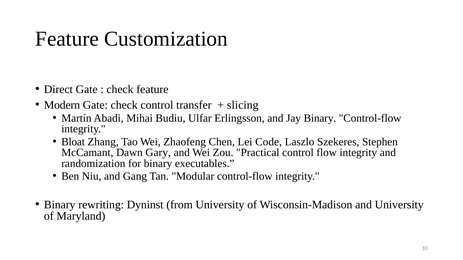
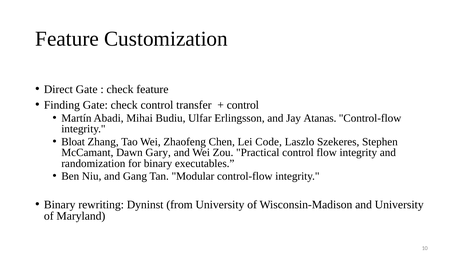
Modern: Modern -> Finding (62, 105)
slicing: slicing -> control (243, 105)
Jay Binary: Binary -> Atanas (320, 118)
